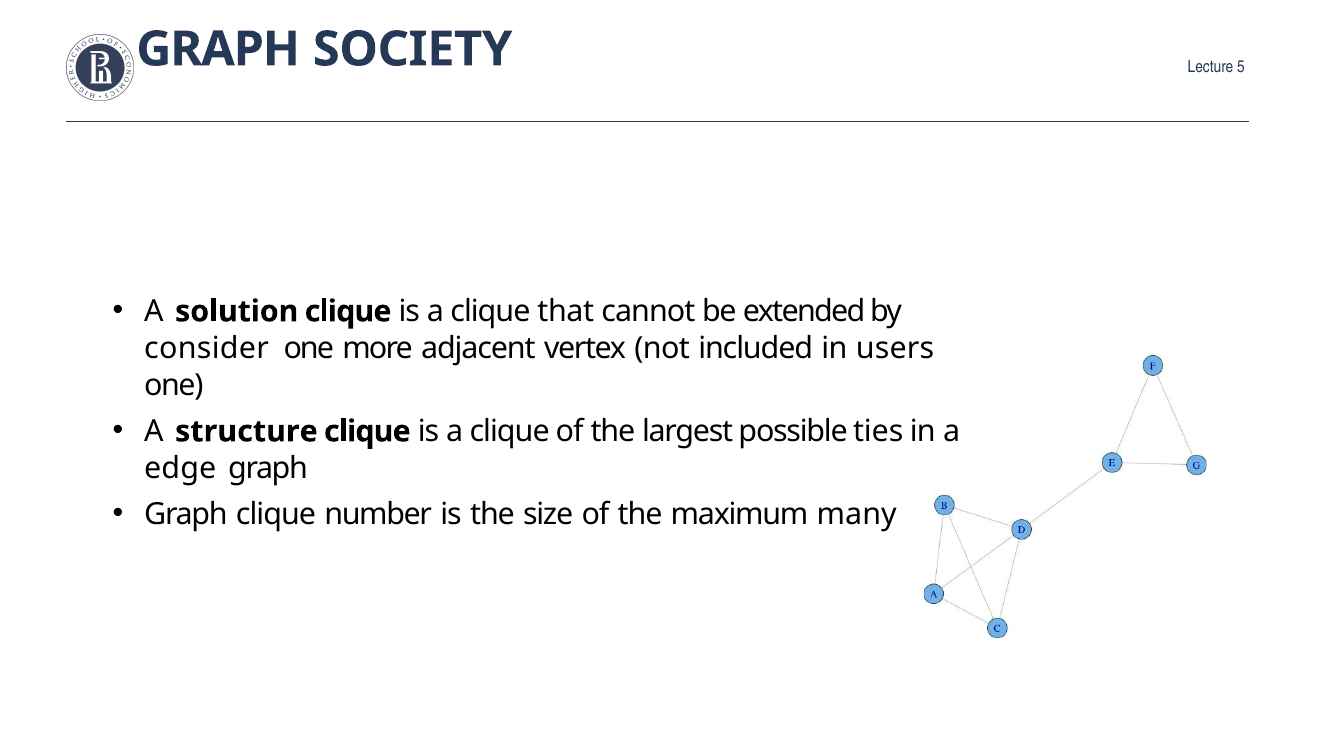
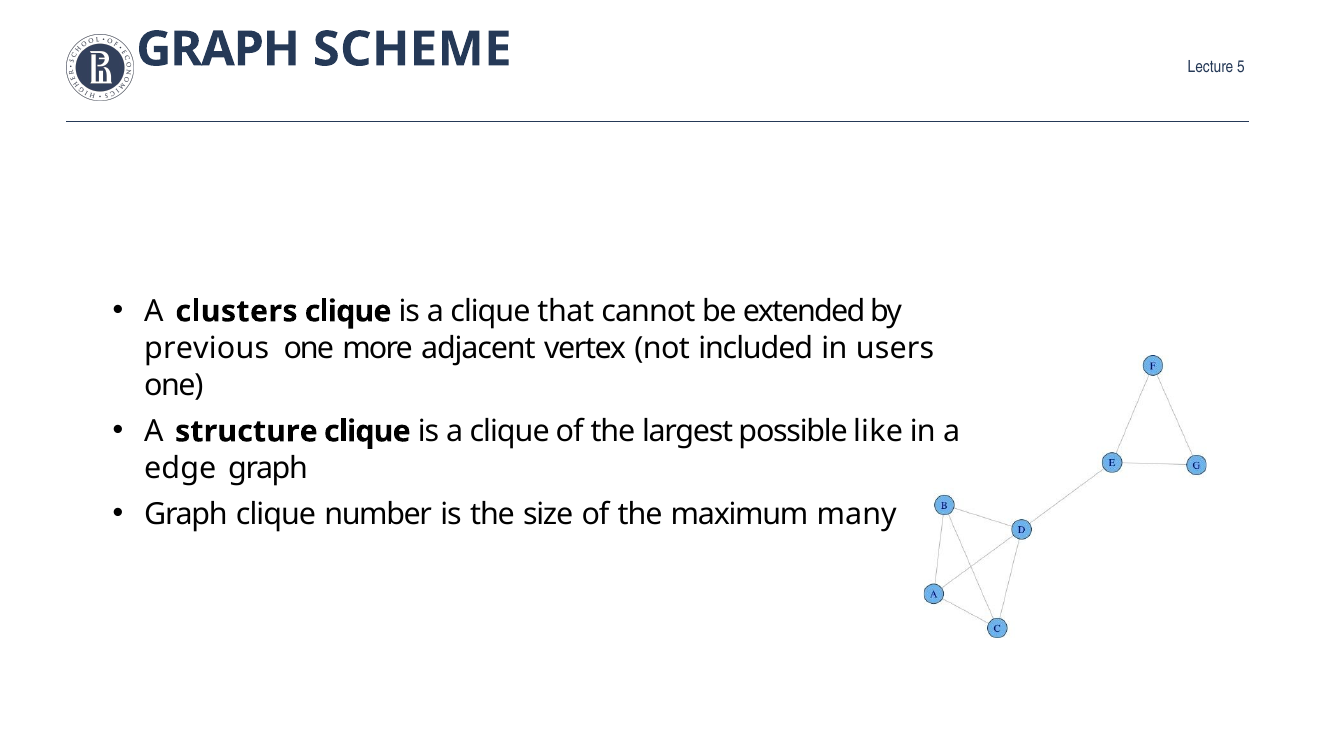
SOCIETY: SOCIETY -> SCHEME (412, 49)
solution: solution -> clusters (237, 312)
consider: consider -> previous (207, 349)
ties: ties -> like (878, 432)
